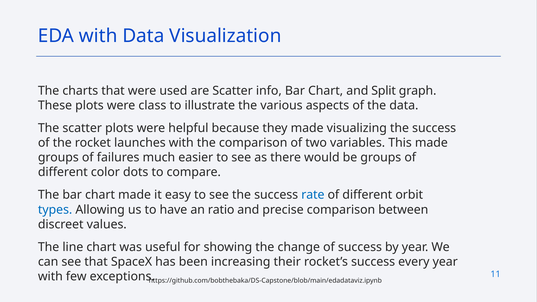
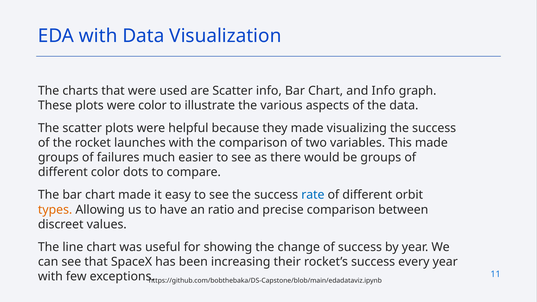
and Split: Split -> Info (383, 91)
were class: class -> color (152, 105)
types colour: blue -> orange (55, 210)
